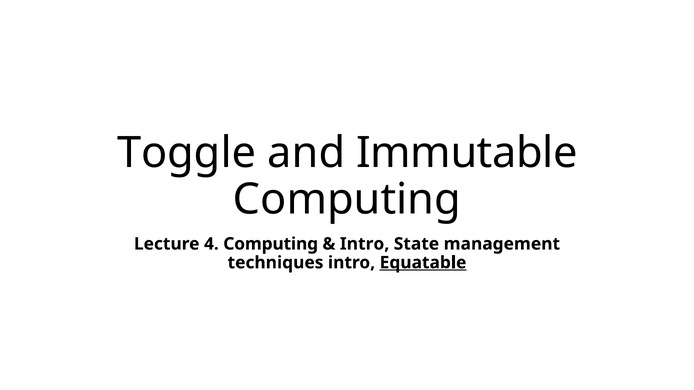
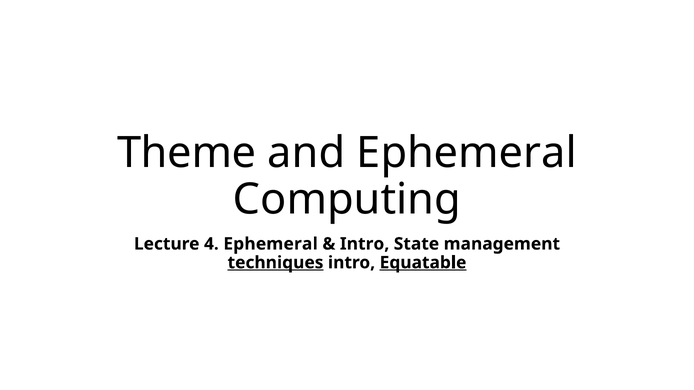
Toggle: Toggle -> Theme (187, 153)
and Immutable: Immutable -> Ephemeral (467, 153)
4 Computing: Computing -> Ephemeral (270, 244)
techniques underline: none -> present (276, 263)
